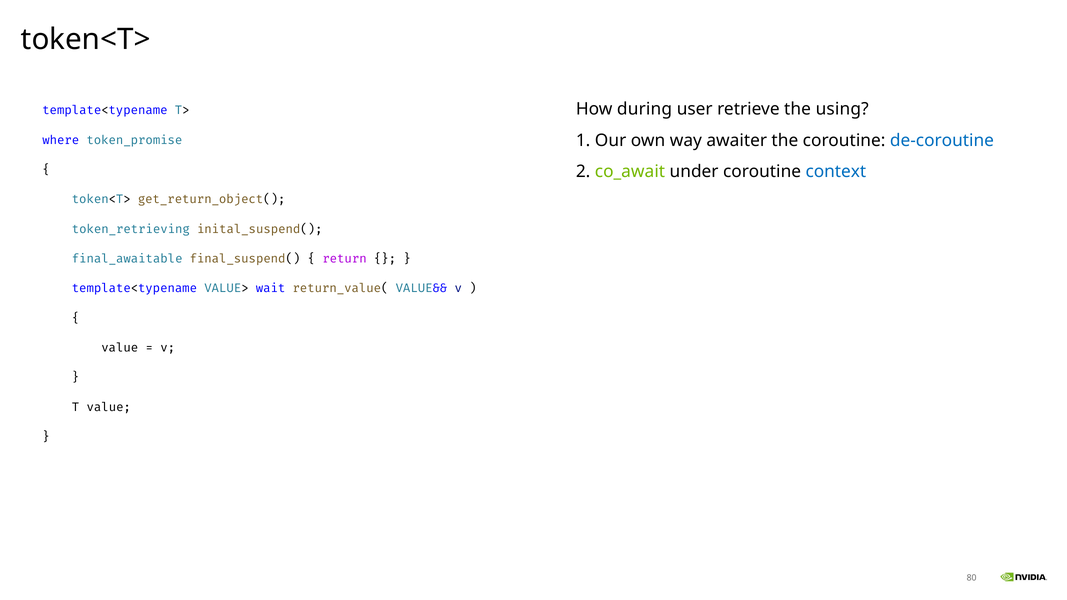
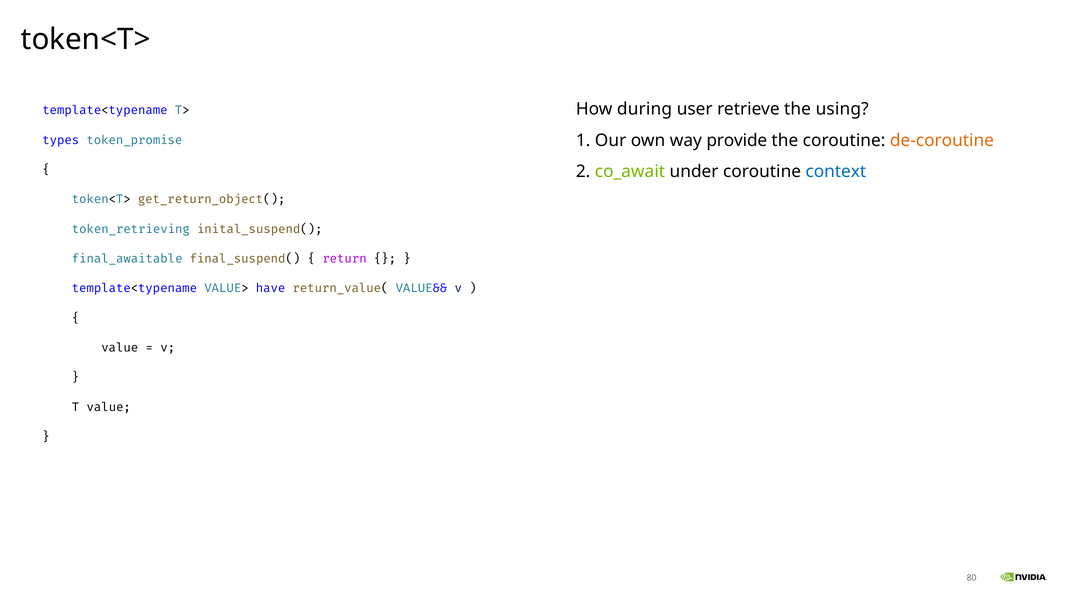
where: where -> types (61, 140)
awaiter: awaiter -> provide (737, 140)
de-coroutine colour: blue -> orange (942, 140)
wait: wait -> have (271, 288)
